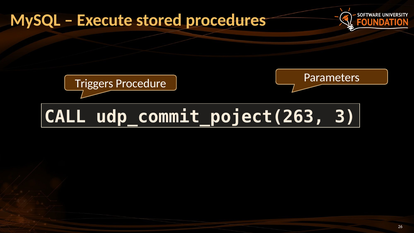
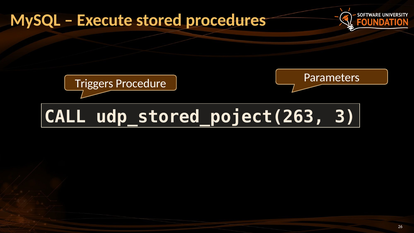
udp_commit_poject(263: udp_commit_poject(263 -> udp_stored_poject(263 (210, 117)
